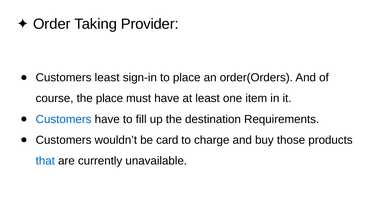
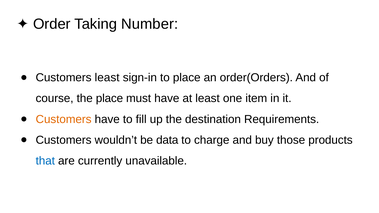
Provider: Provider -> Number (150, 24)
Customers colour: blue -> orange (64, 119)
card: card -> data (167, 140)
